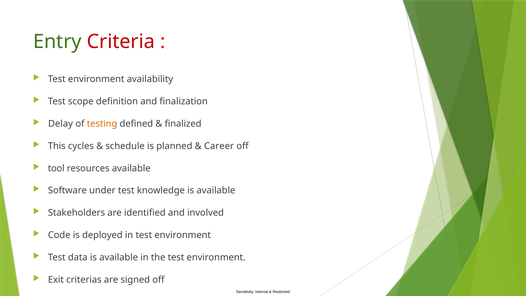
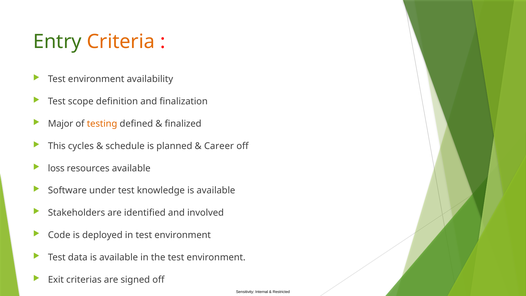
Criteria colour: red -> orange (121, 41)
Delay: Delay -> Major (61, 124)
tool: tool -> loss (56, 168)
